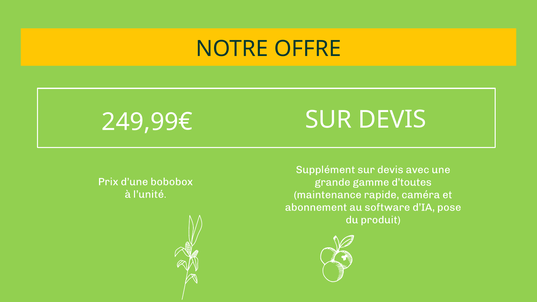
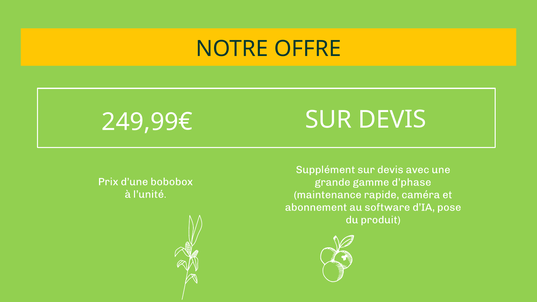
d’toutes: d’toutes -> d’phase (412, 182)
